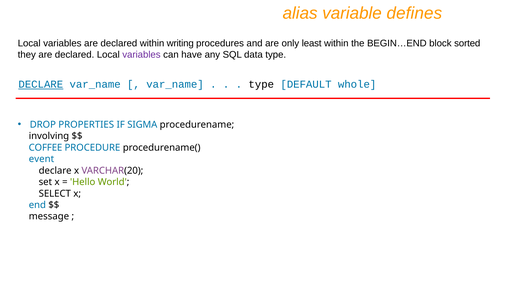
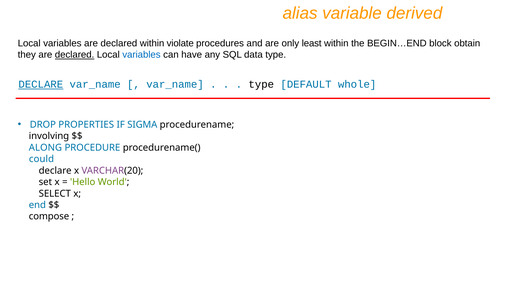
defines: defines -> derived (414, 13)
writing: writing -> violate (180, 43)
sorted: sorted -> obtain (467, 43)
declared underline: none -> present (75, 55)
variables colour: purple -> blue (141, 55)
COFFEE: COFFEE -> ALONG (45, 148)
event: event -> could (41, 159)
message: message -> compose (49, 216)
